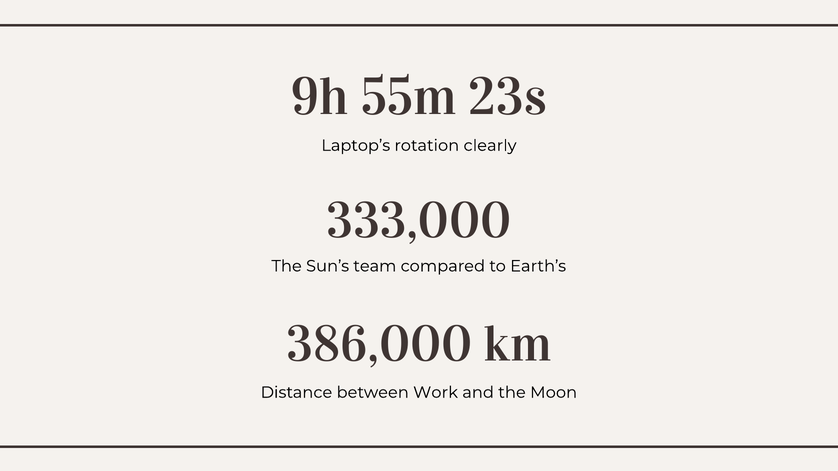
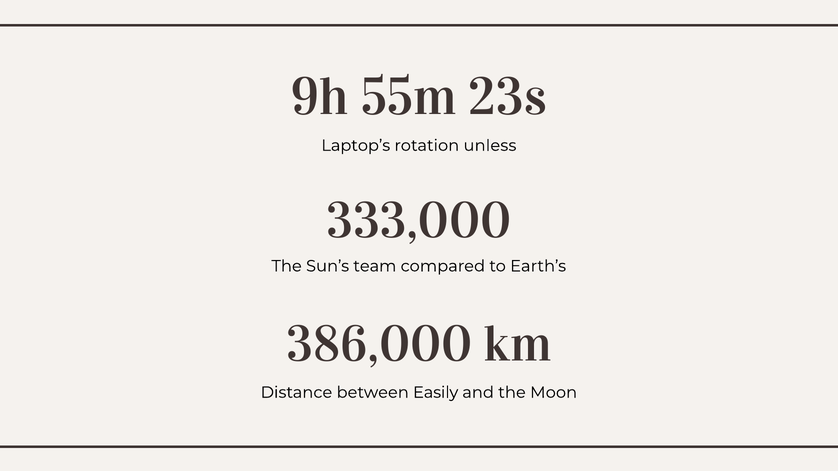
clearly: clearly -> unless (490, 146)
Work: Work -> Easily (436, 393)
